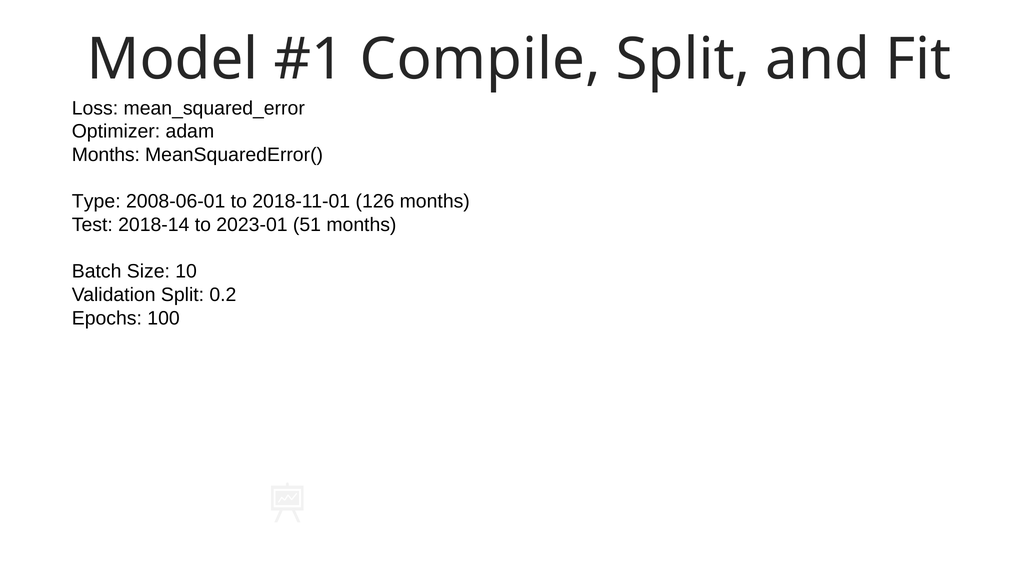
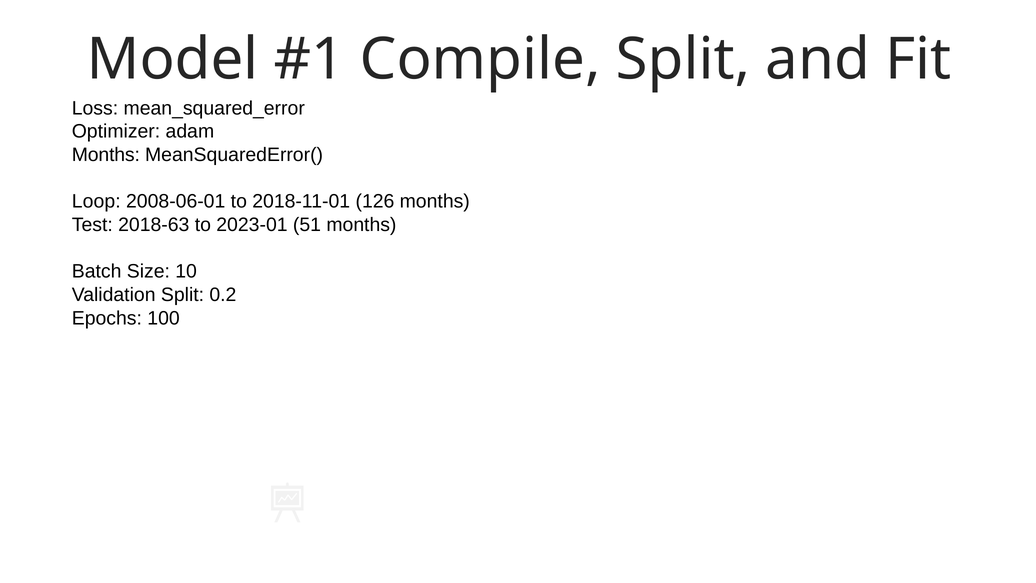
Type: Type -> Loop (96, 201)
2018-14: 2018-14 -> 2018-63 (154, 225)
